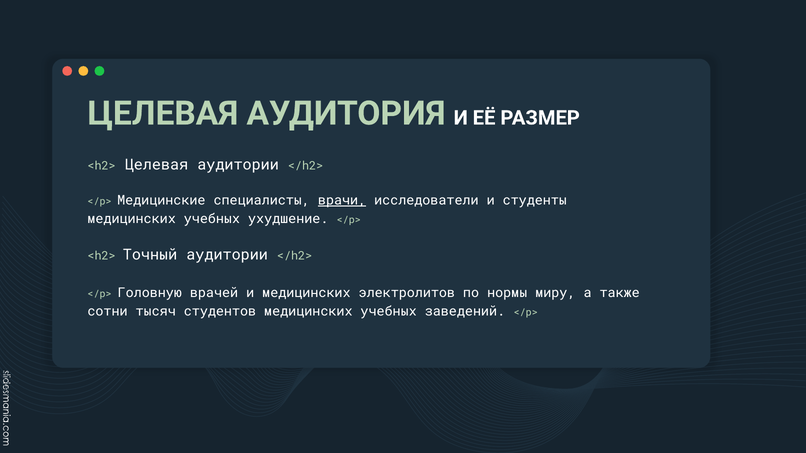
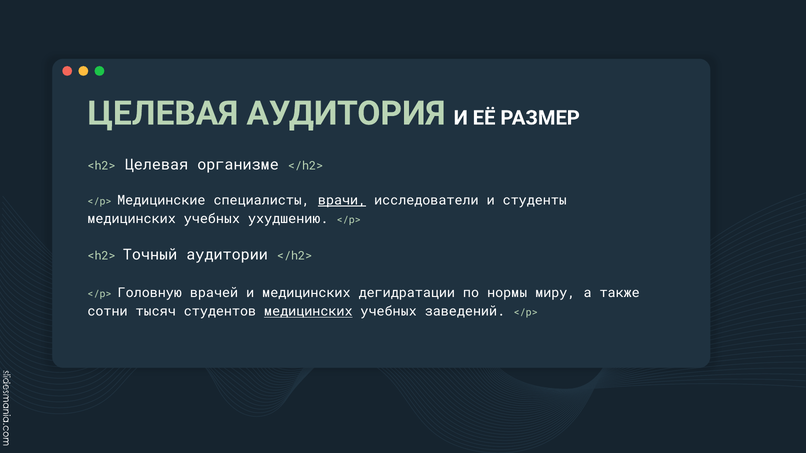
Целевая аудитории: аудитории -> организме (238, 165)
ухудшение: ухудшение -> ухудшению (288, 219)
электролитов: электролитов -> дегидратации (407, 293)
медицинских underline: none -> present (308, 312)
